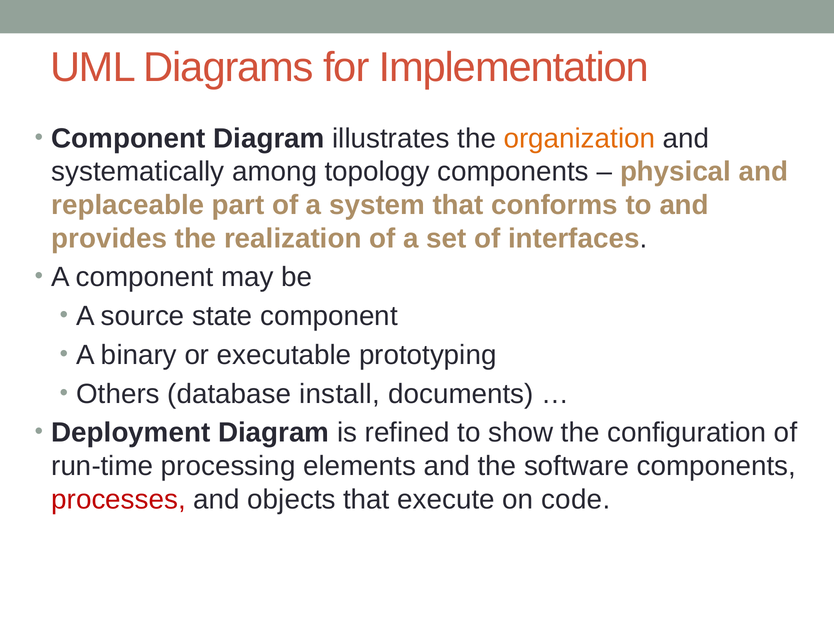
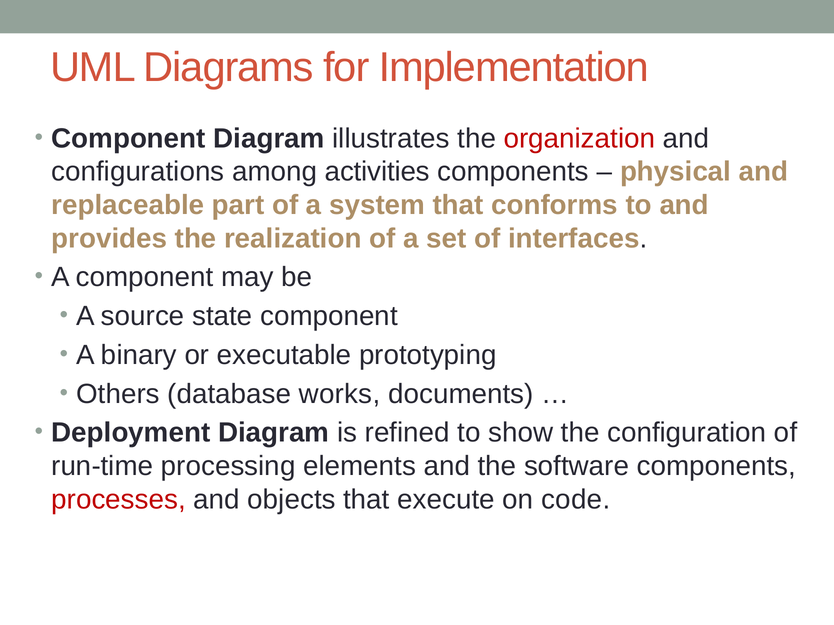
organization colour: orange -> red (579, 139)
systematically: systematically -> configurations (138, 172)
topology: topology -> activities (377, 172)
install: install -> works (339, 394)
